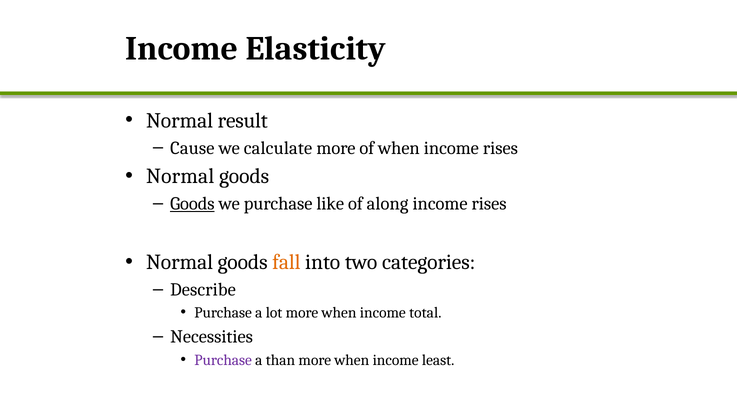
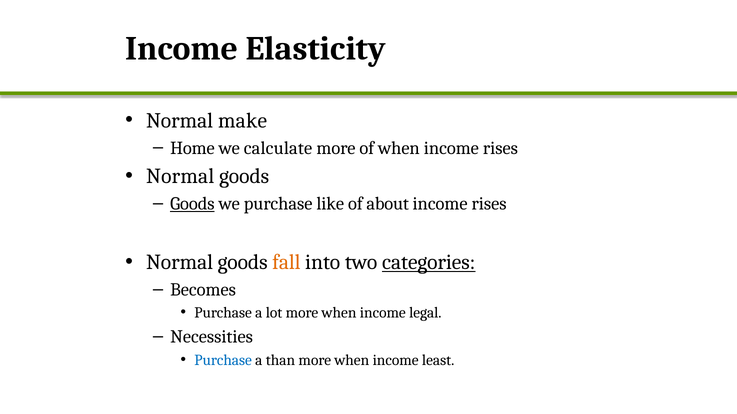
result: result -> make (243, 121)
Cause: Cause -> Home (192, 148)
along: along -> about (388, 204)
categories underline: none -> present (429, 263)
Describe: Describe -> Becomes (203, 290)
total: total -> legal (425, 313)
Purchase colour: purple -> blue (223, 360)
